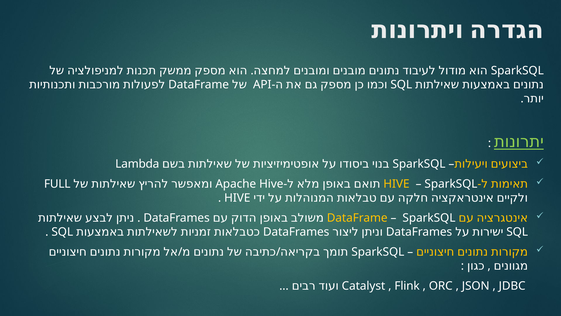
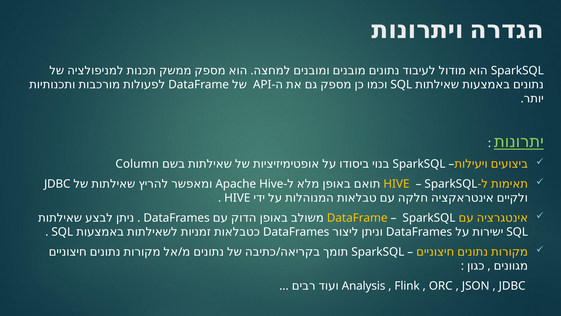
Lambda: Lambda -> Column (137, 164)
FULL: FULL -> JDBC (57, 184)
Catalyst: Catalyst -> Analysis (364, 285)
